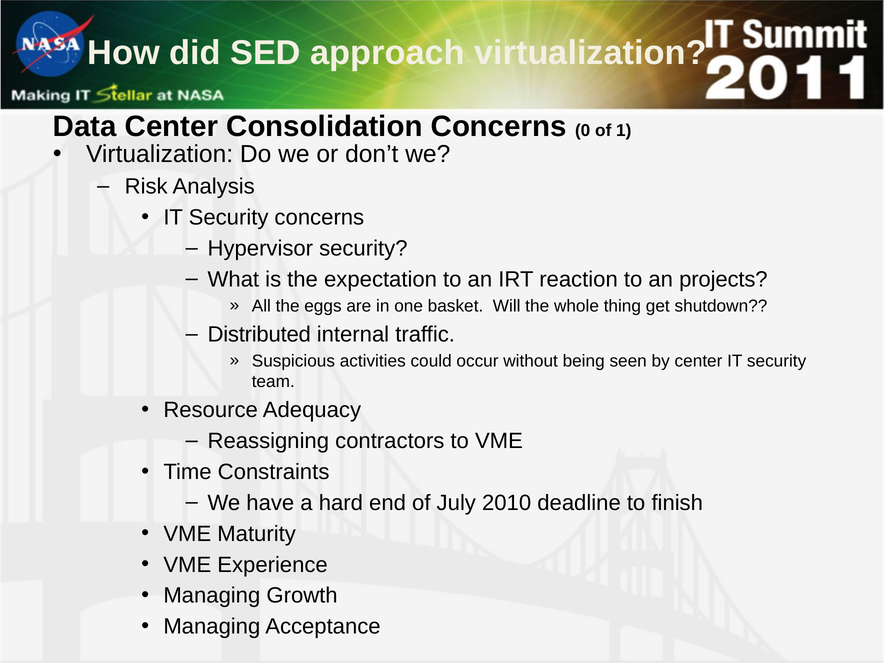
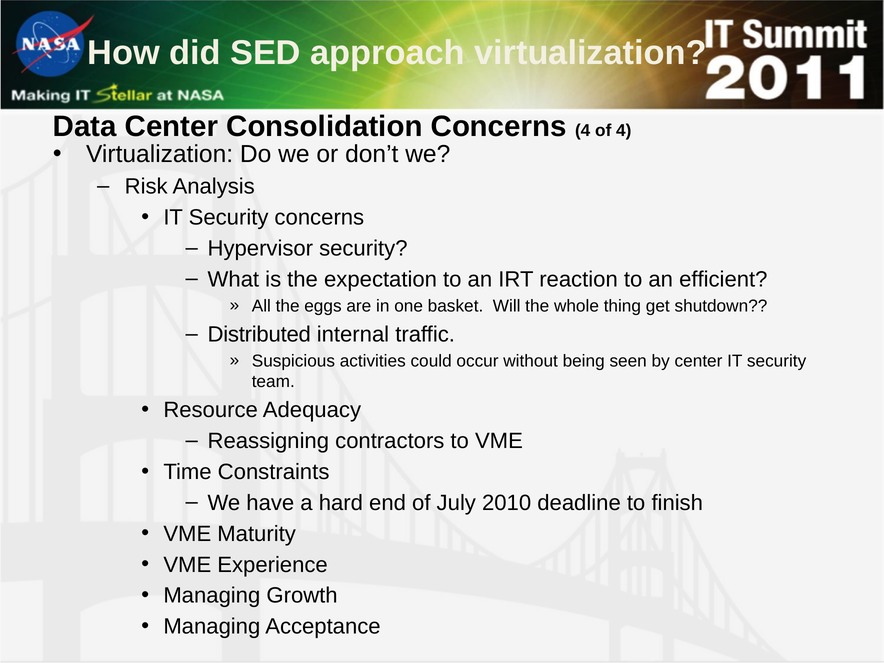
Concerns 0: 0 -> 4 (583, 131)
of 1: 1 -> 4 (624, 131)
projects: projects -> efficient (723, 279)
